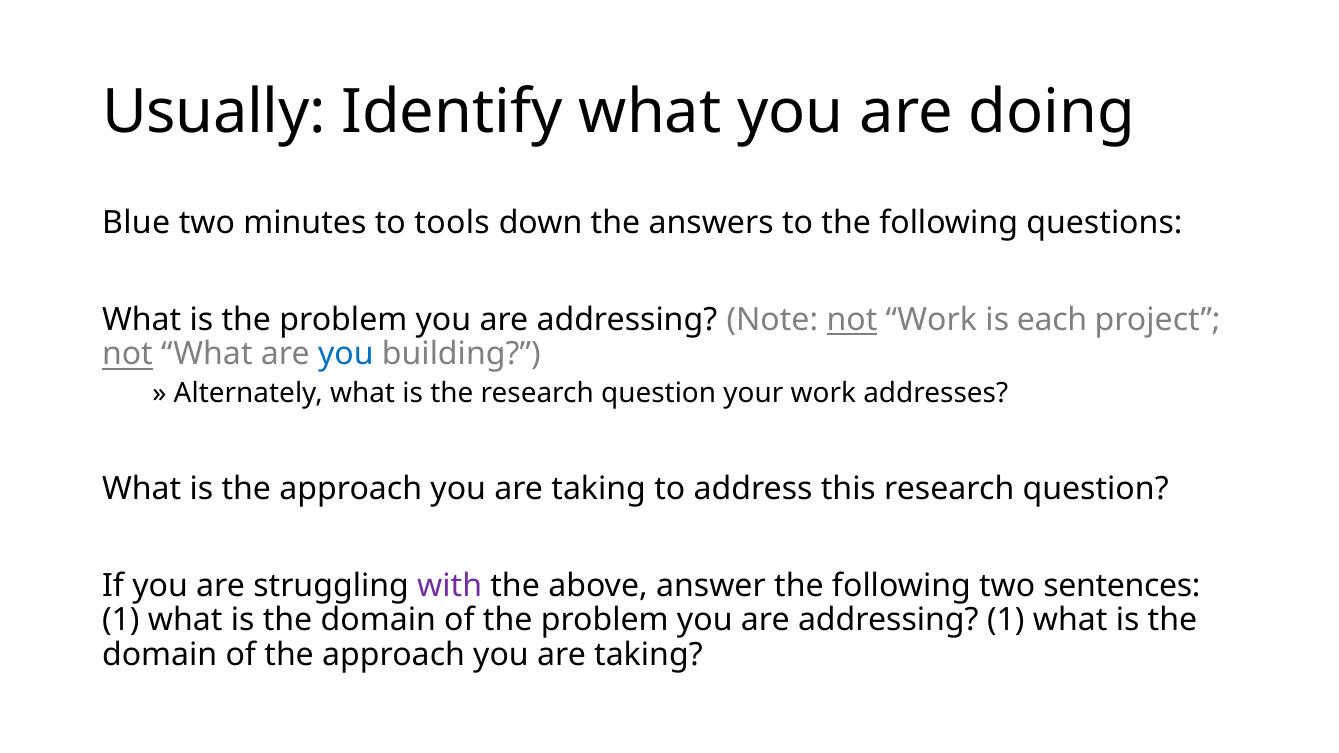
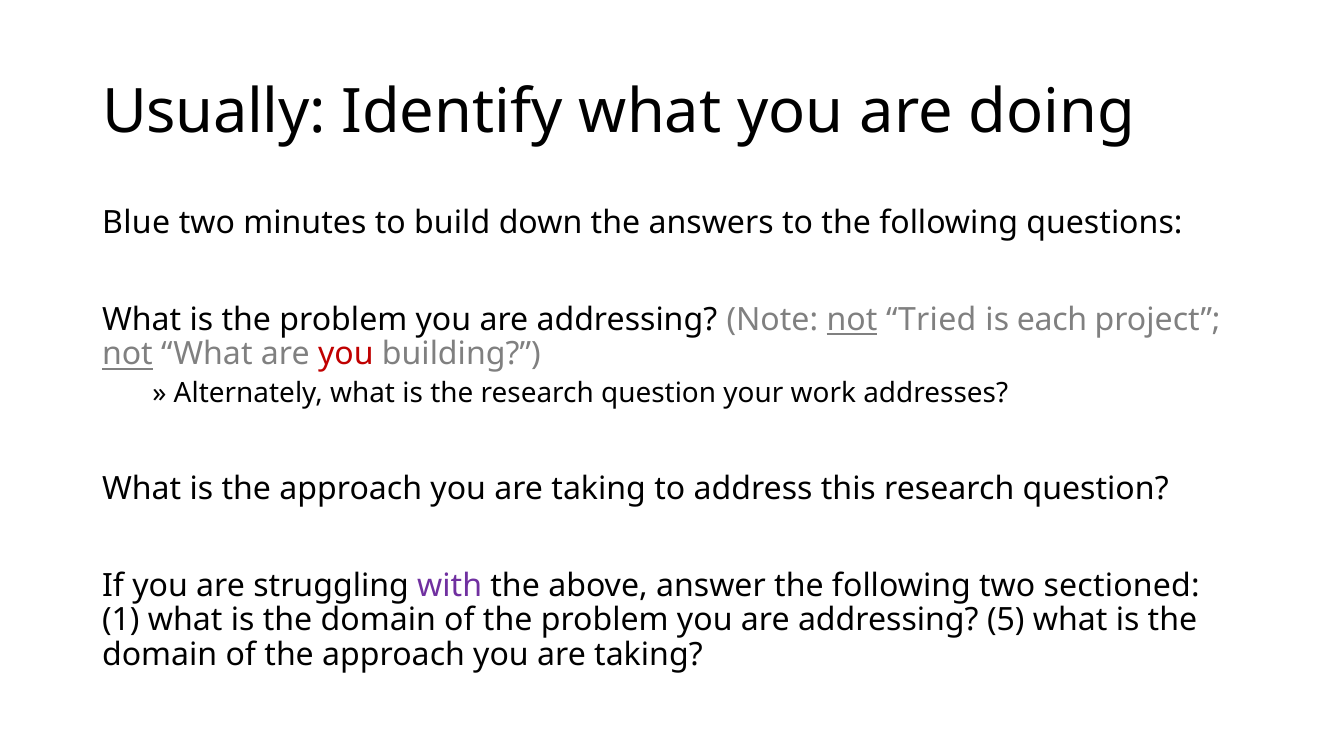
tools: tools -> build (452, 223)
not Work: Work -> Tried (931, 320)
you colour: blue -> red (346, 354)
sentences: sentences -> sectioned (1122, 586)
addressing 1: 1 -> 5 (1006, 620)
